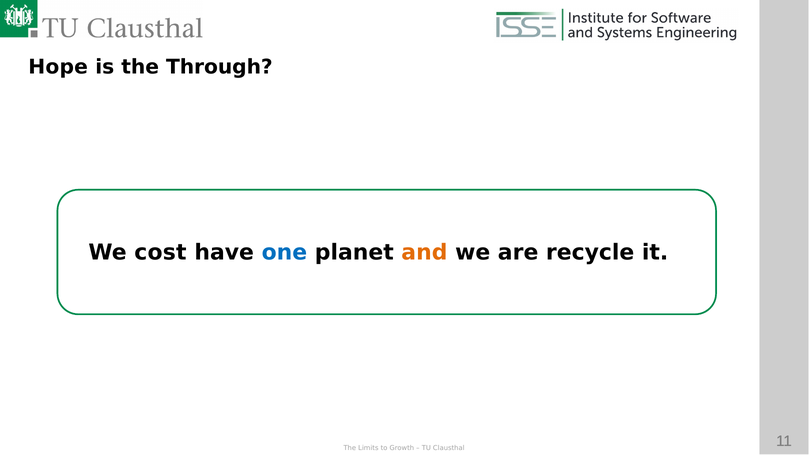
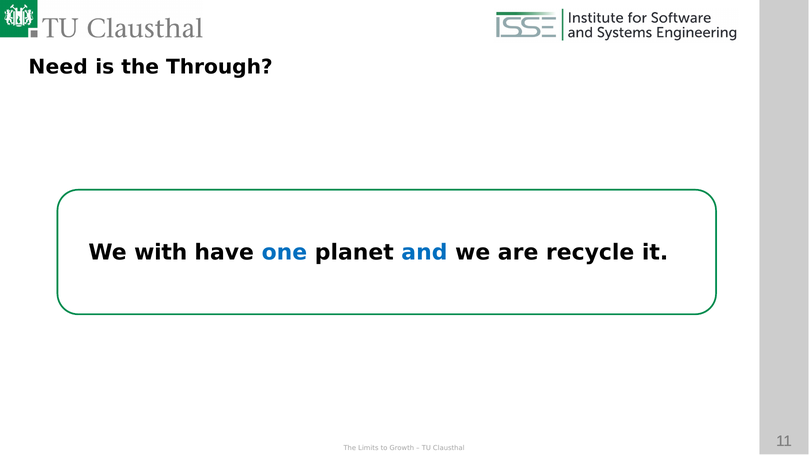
Hope: Hope -> Need (58, 67)
cost: cost -> with (161, 253)
and colour: orange -> blue (424, 253)
